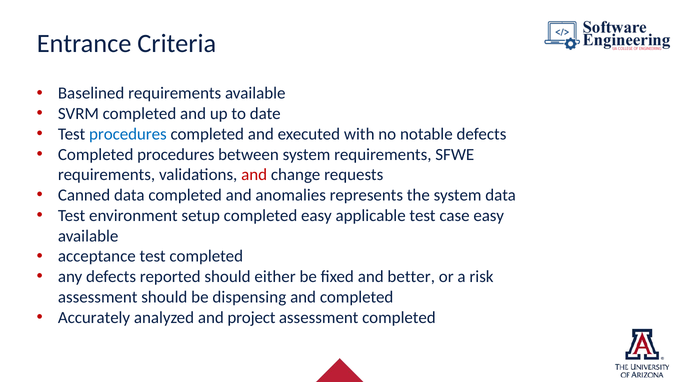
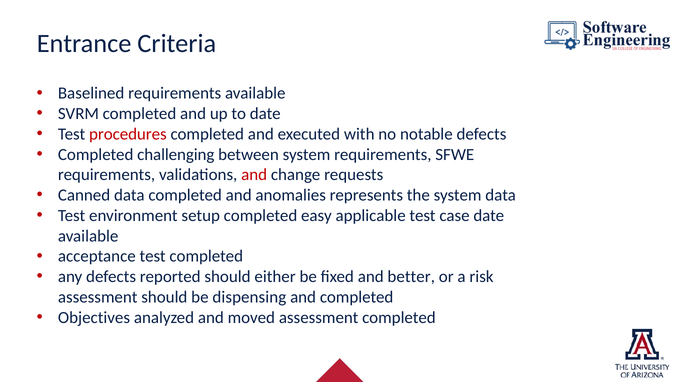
procedures colour: blue -> red (128, 134)
Completed procedures: procedures -> challenging (176, 154)
case easy: easy -> date (489, 216)
Accurately: Accurately -> Objectives (94, 317)
project: project -> moved (251, 317)
